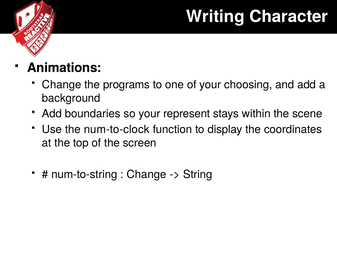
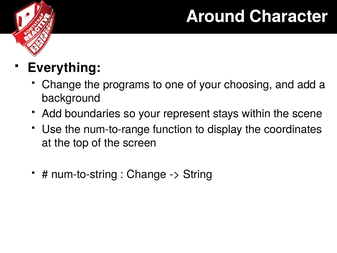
Writing: Writing -> Around (216, 17)
Animations: Animations -> Everything (64, 68)
num-to-clock: num-to-clock -> num-to-range (117, 129)
